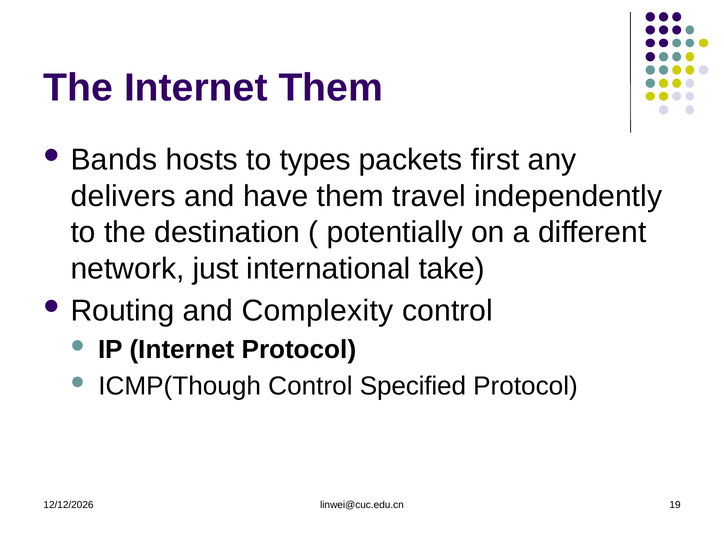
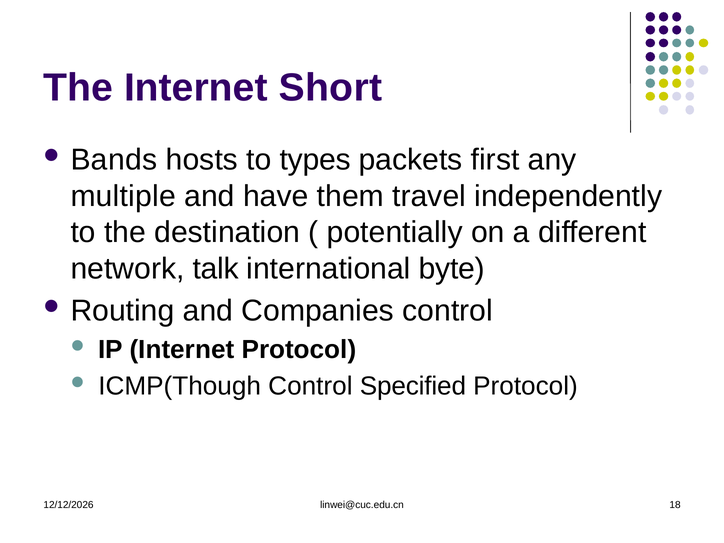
Internet Them: Them -> Short (331, 88)
delivers: delivers -> multiple (123, 196)
just: just -> talk (216, 269)
take: take -> byte (452, 269)
Complexity: Complexity -> Companies (318, 311)
19: 19 -> 18 (675, 505)
